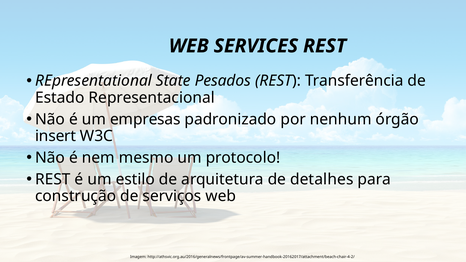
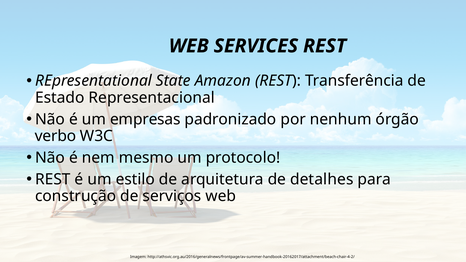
Pesados: Pesados -> Amazon (223, 81)
insert: insert -> verbo (56, 136)
